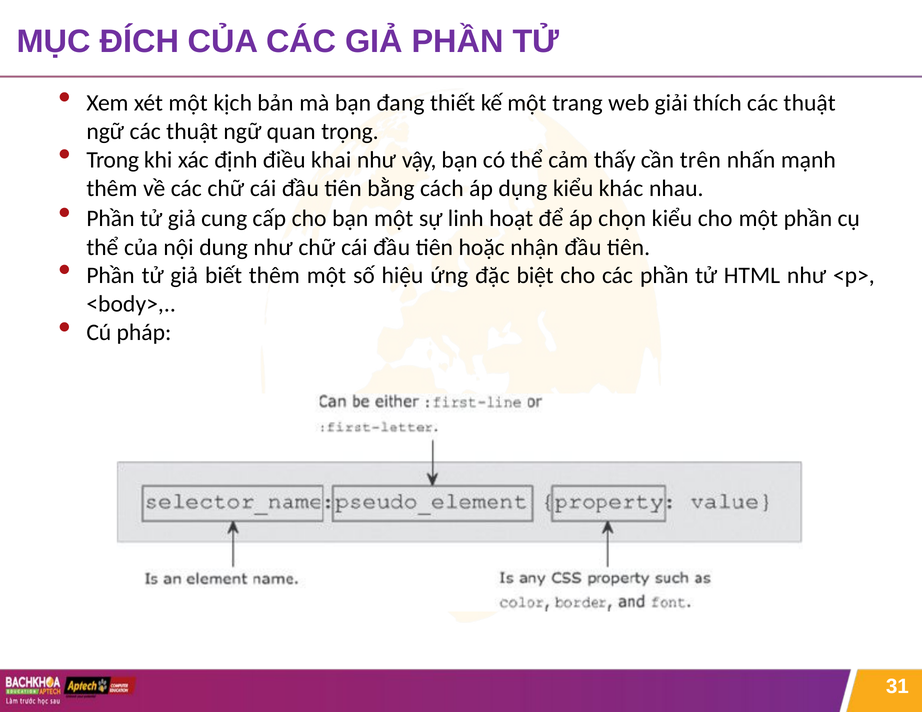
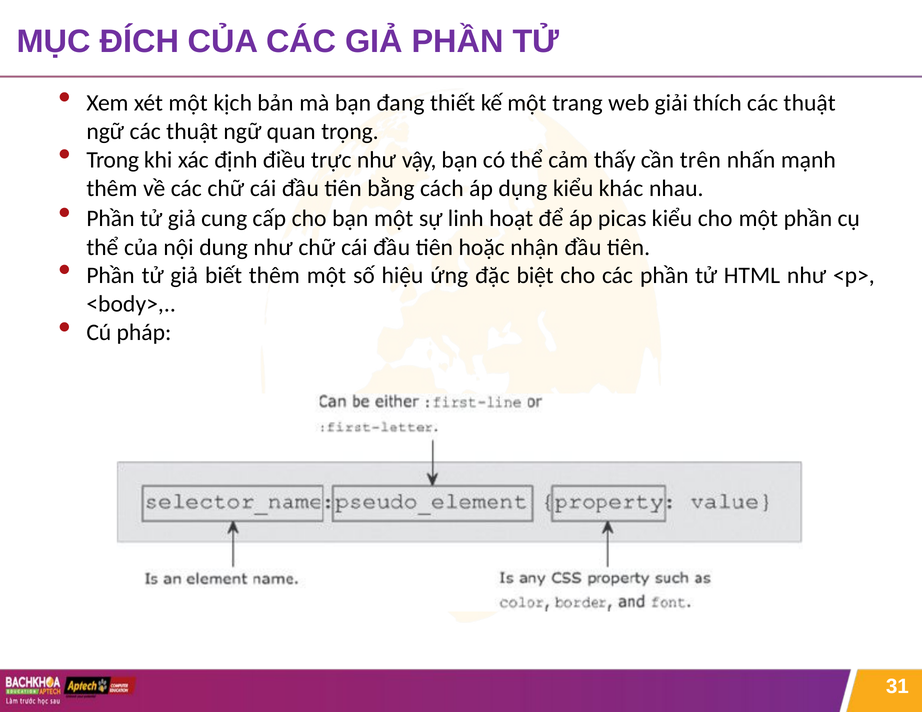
khai: khai -> trực (331, 160)
chọn: chọn -> picas (622, 218)
